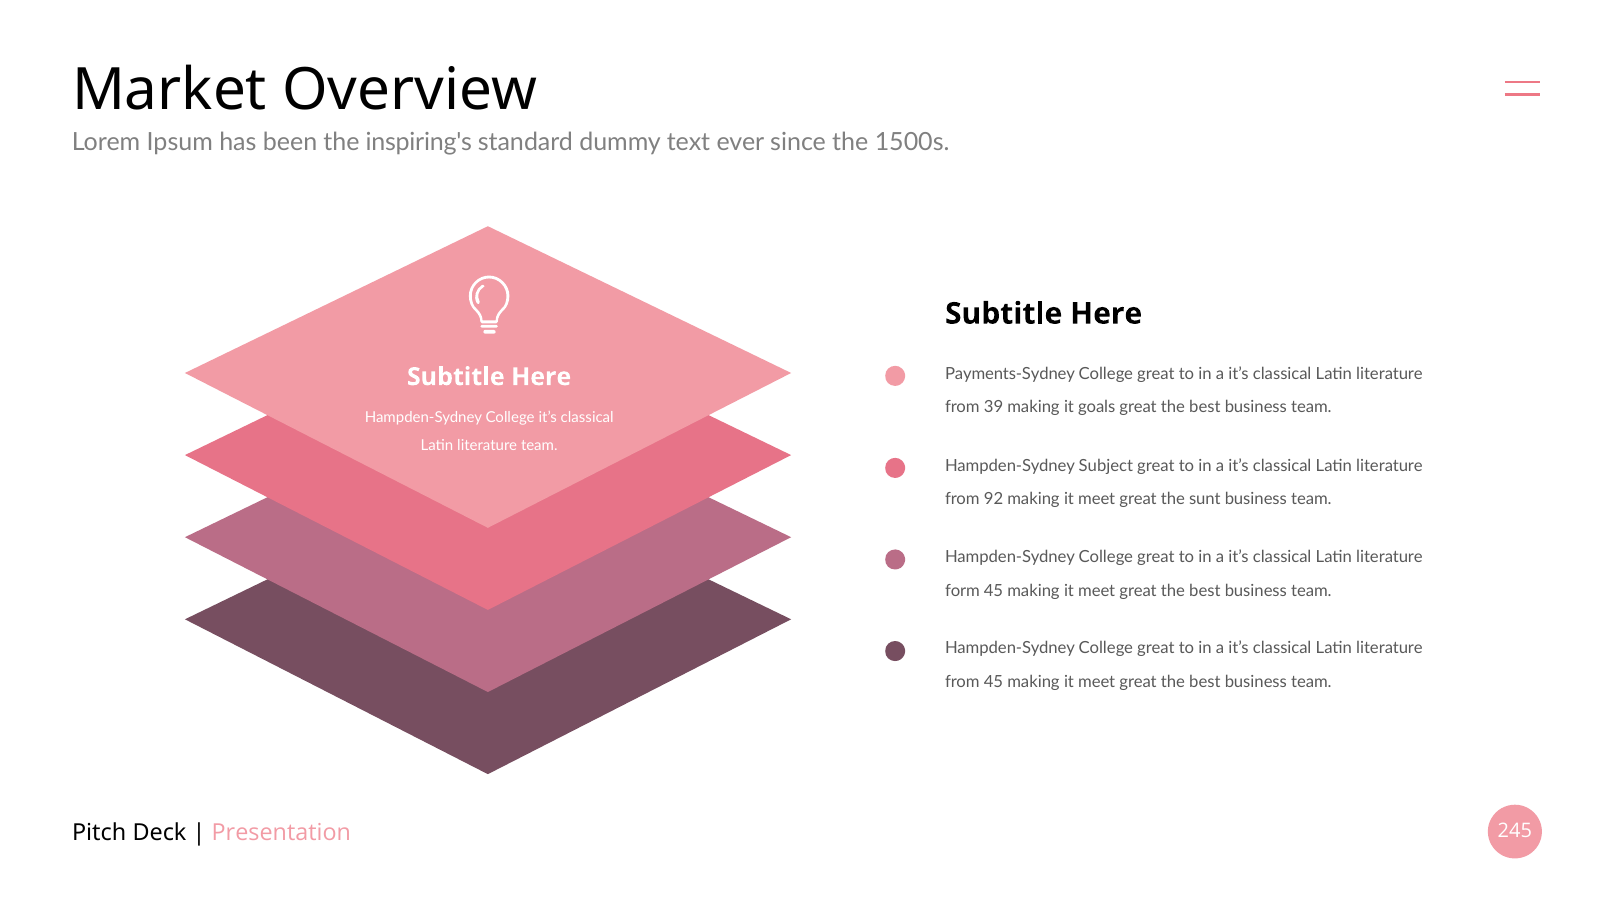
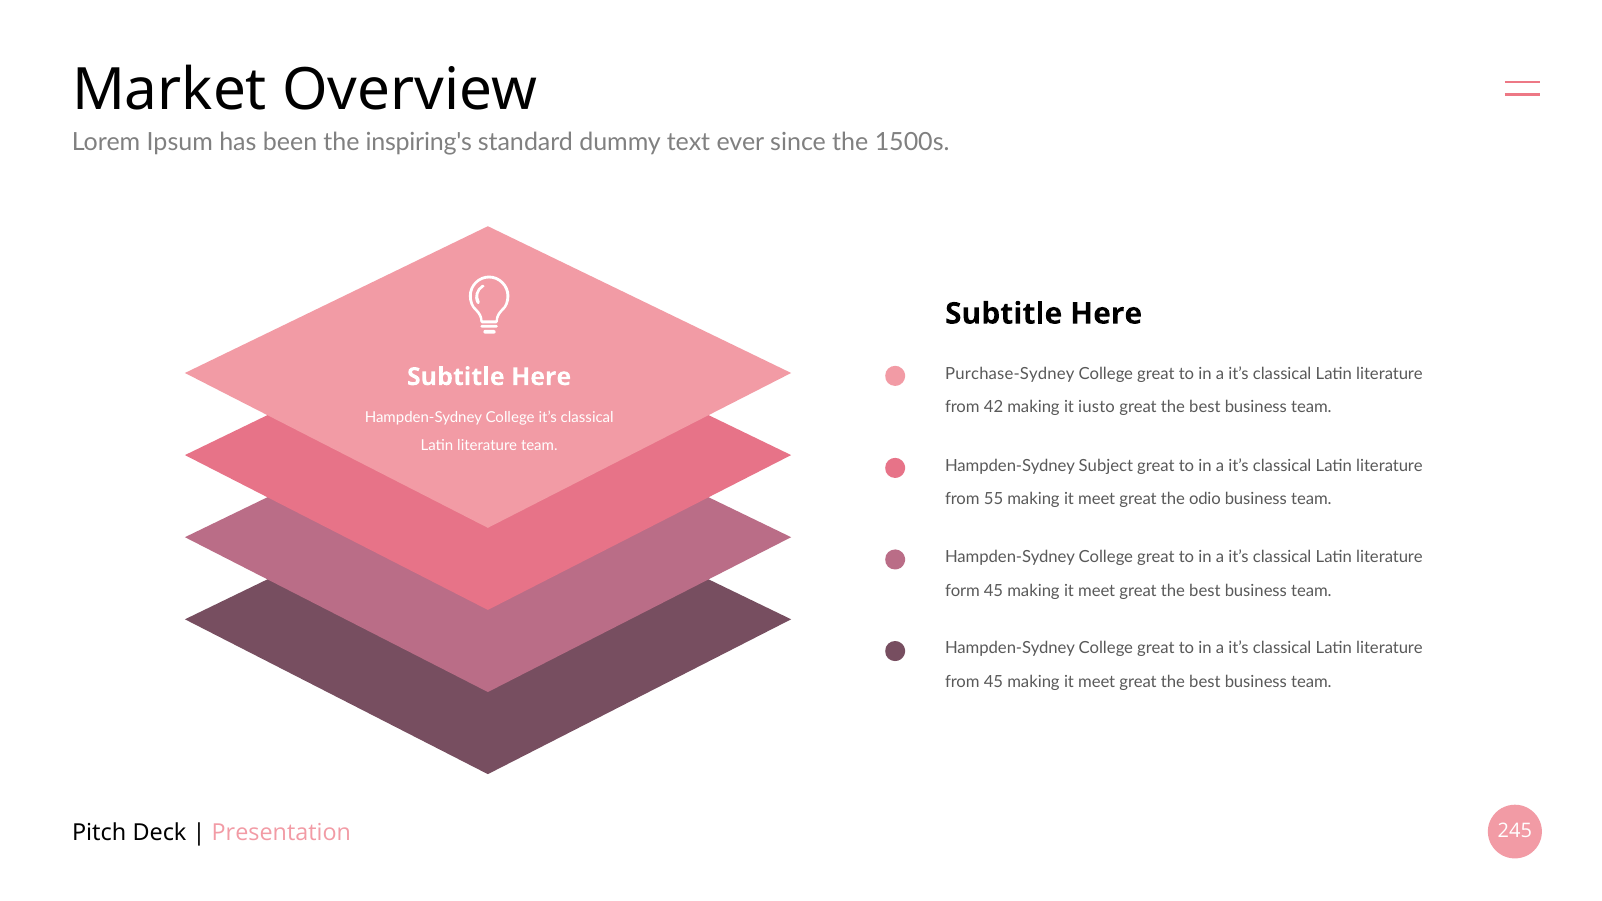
Payments-Sydney: Payments-Sydney -> Purchase-Sydney (1010, 374)
39: 39 -> 42 (994, 407)
goals: goals -> iusto (1097, 407)
92: 92 -> 55 (994, 499)
sunt: sunt -> odio (1205, 499)
